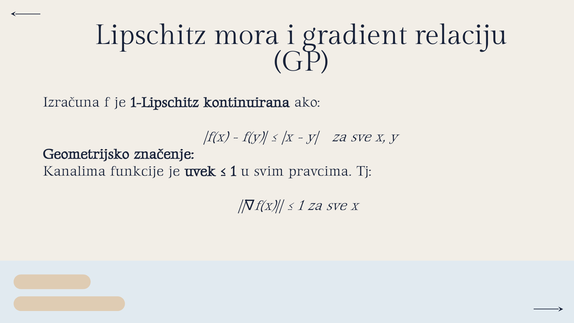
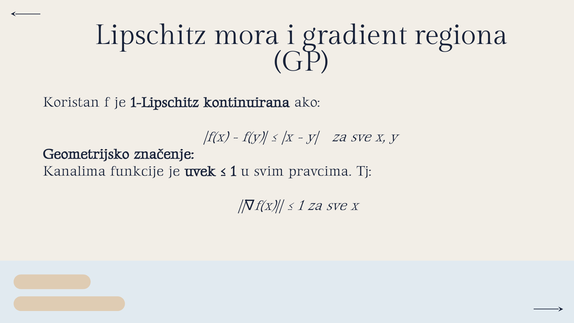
relaciju: relaciju -> regiona (461, 35)
Izračuna: Izračuna -> Koristan (71, 102)
